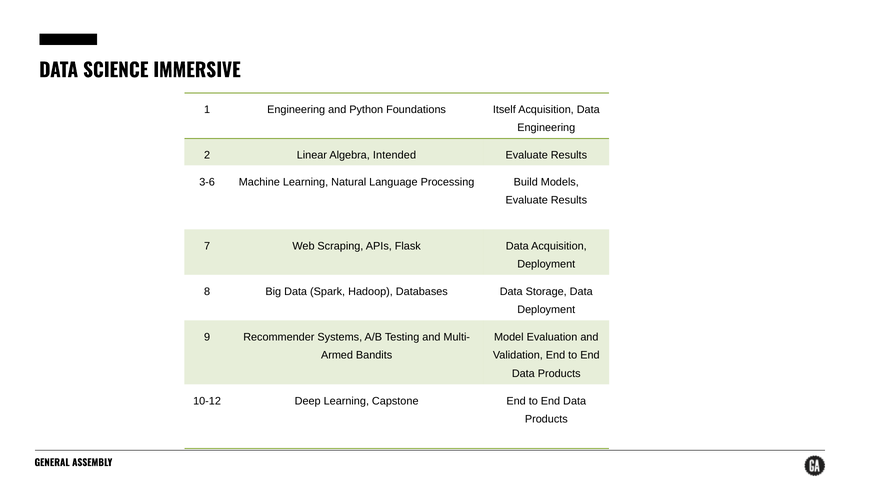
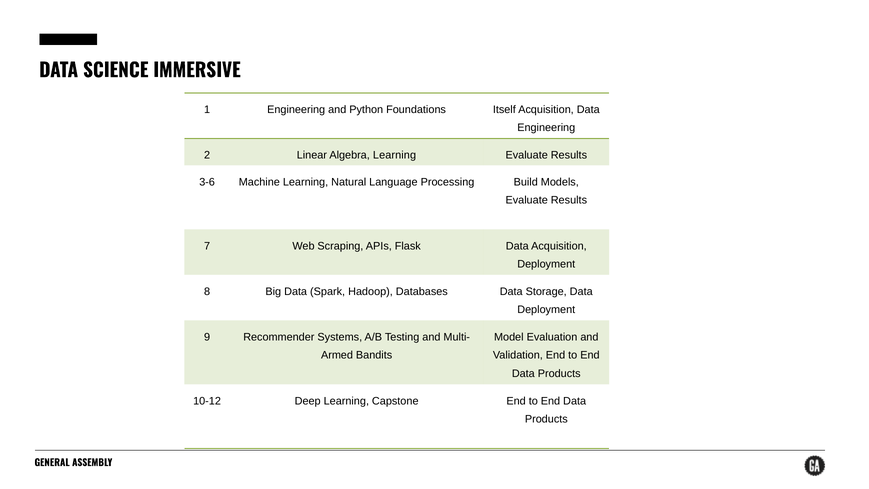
Algebra Intended: Intended -> Learning (395, 155)
